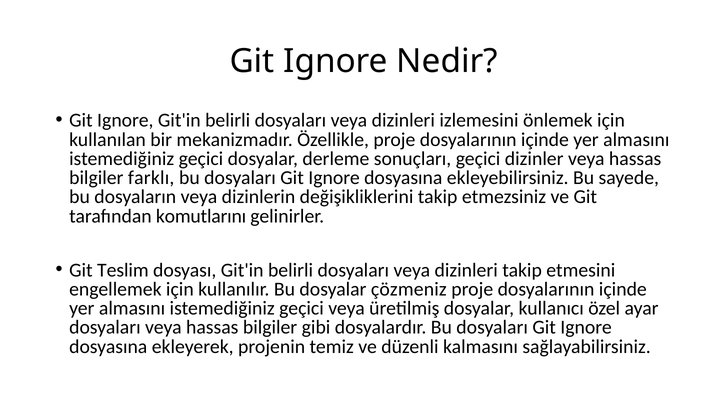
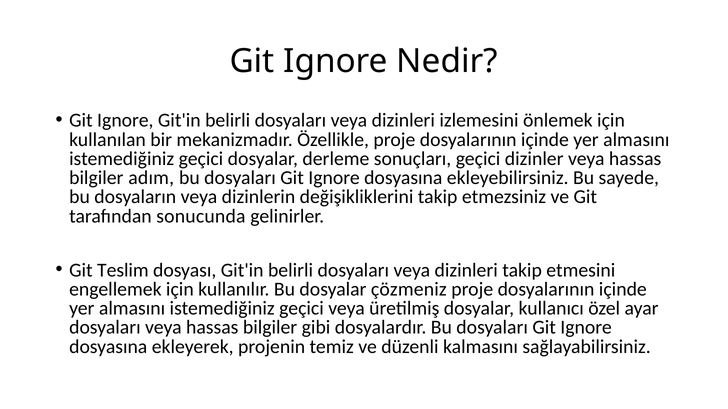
farklı: farklı -> adım (151, 178)
komutlarını: komutlarını -> sonucunda (201, 216)
